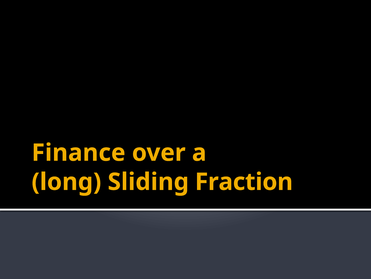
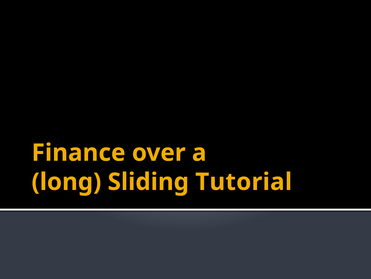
Fraction: Fraction -> Tutorial (244, 181)
